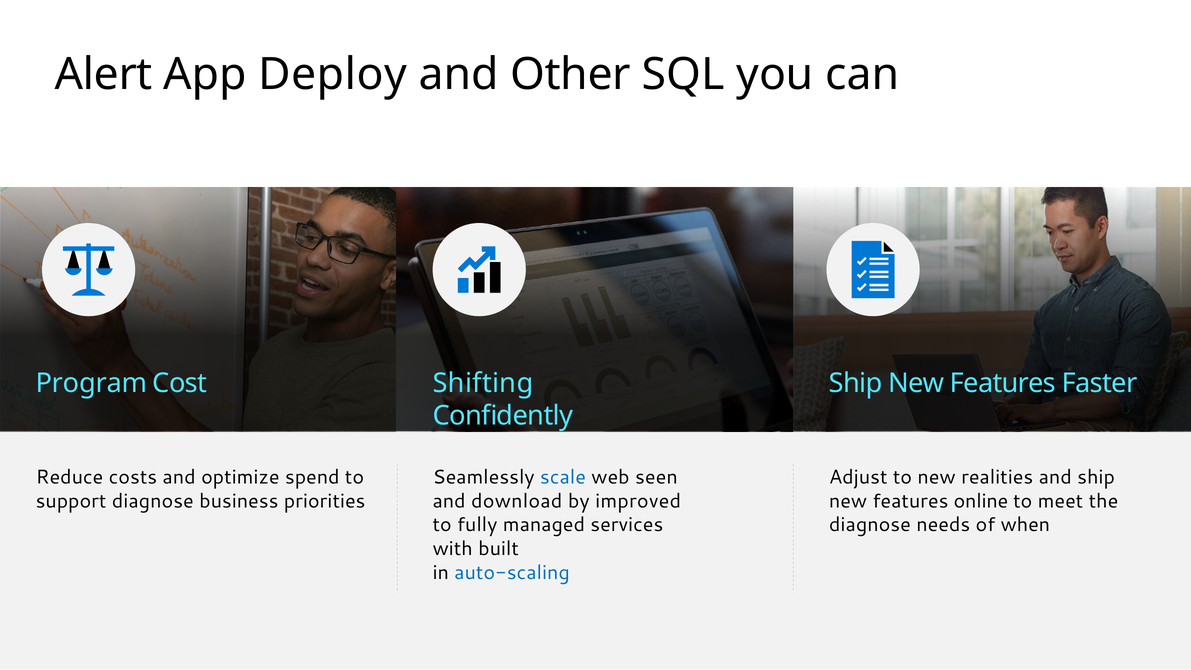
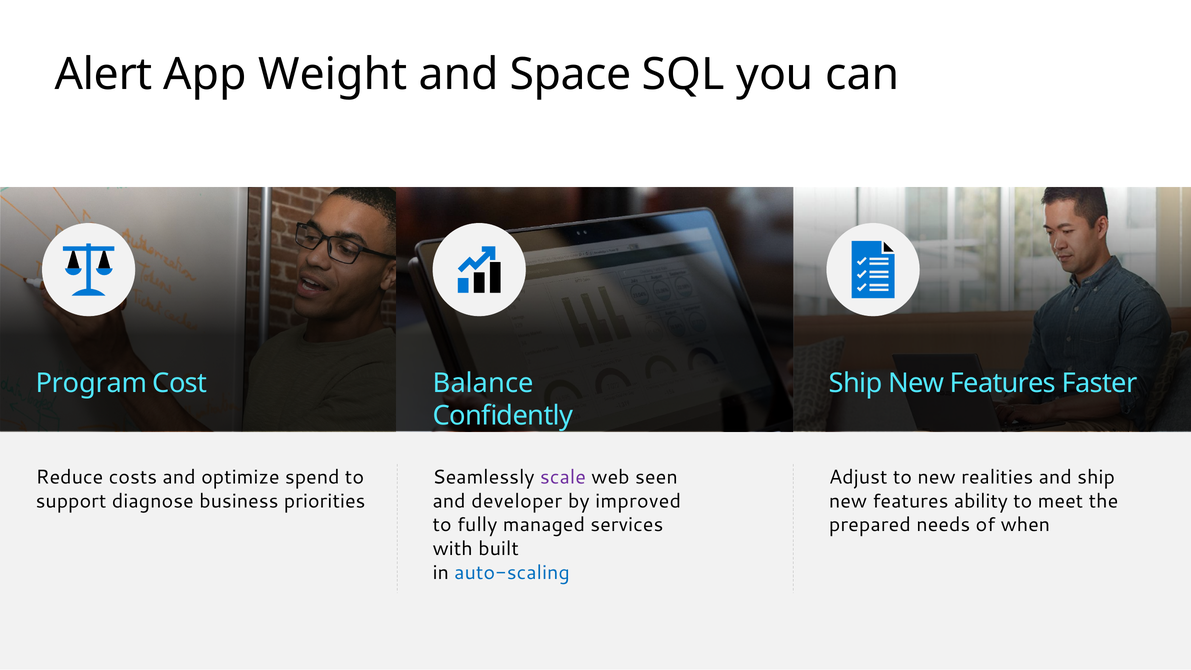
Deploy: Deploy -> Weight (333, 75)
Other: Other -> Space (571, 75)
Shifting: Shifting -> Balance (483, 383)
scale colour: blue -> purple (563, 477)
download: download -> developer (517, 501)
online: online -> ability (981, 501)
diagnose: diagnose -> prepared (870, 525)
